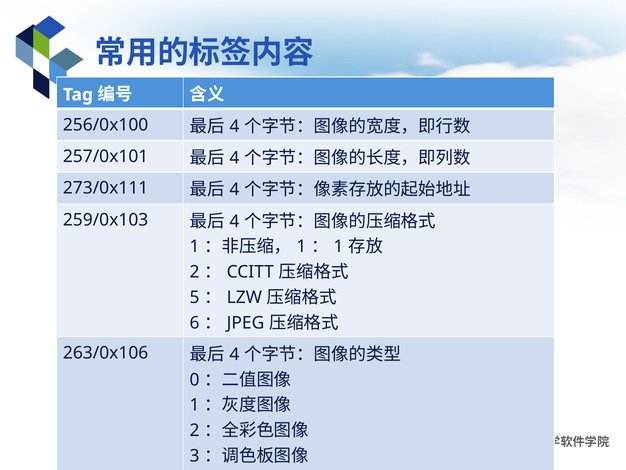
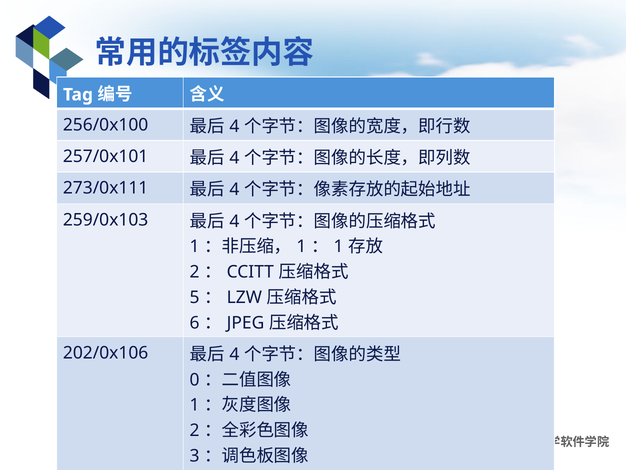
263/0x106: 263/0x106 -> 202/0x106 (106, 353)
